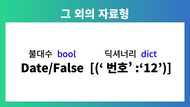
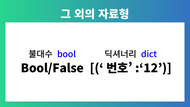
Date/False: Date/False -> Bool/False (52, 68)
